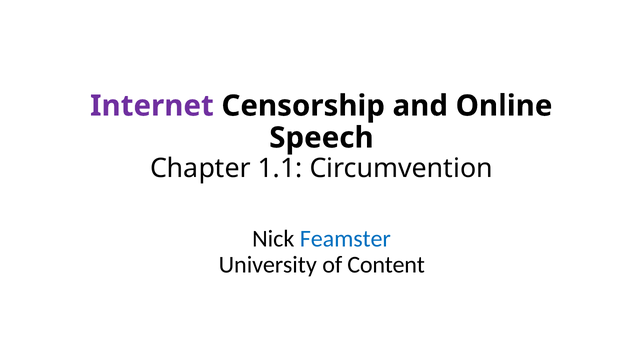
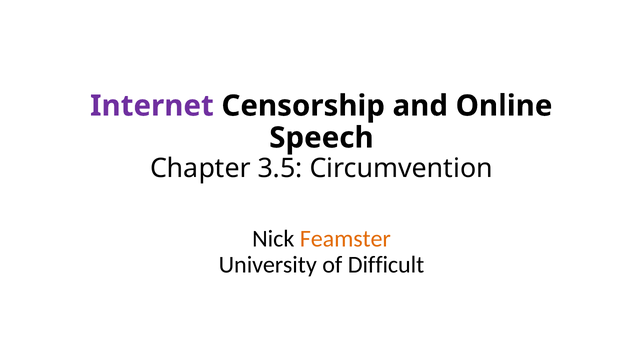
1.1: 1.1 -> 3.5 (280, 168)
Feamster colour: blue -> orange (345, 239)
Content: Content -> Difficult (386, 265)
